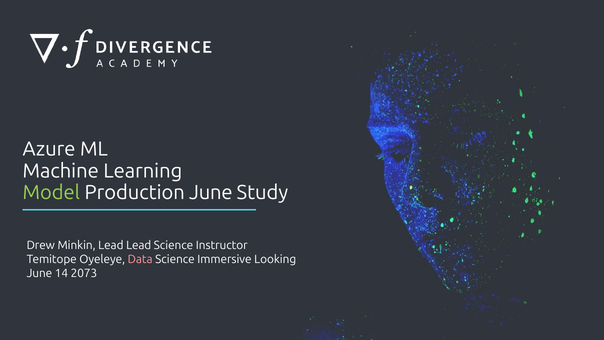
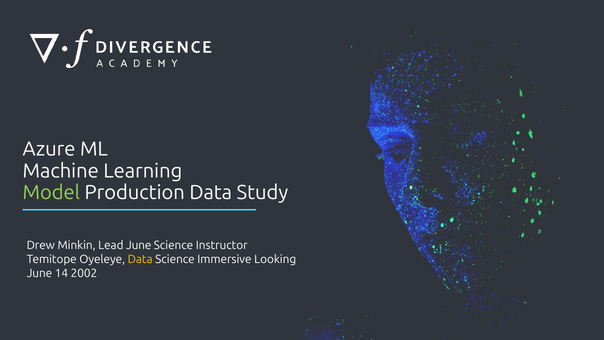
Production June: June -> Data (211, 193)
Lead Lead: Lead -> June (139, 245)
Data colour: pink -> yellow (140, 259)
2073: 2073 -> 2002 (84, 273)
